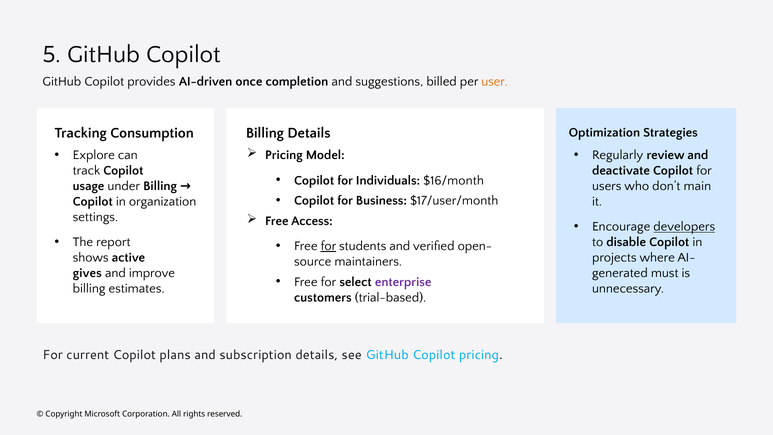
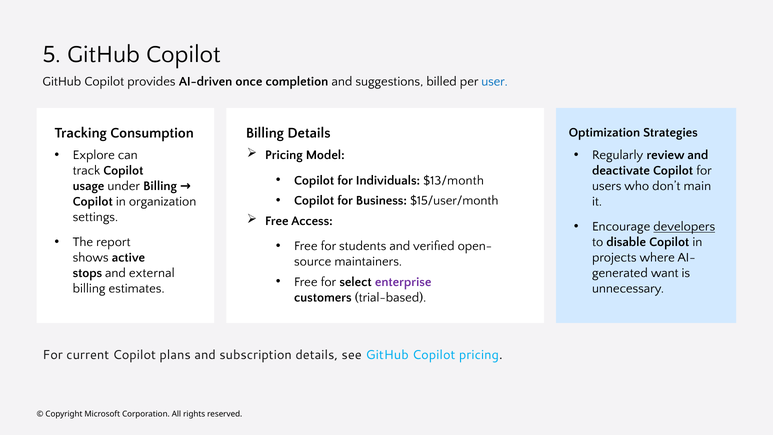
user colour: orange -> blue (495, 81)
$16/month: $16/month -> $13/month (454, 180)
$17/user/month: $17/user/month -> $15/user/month (454, 201)
for underline: present -> none (328, 246)
gives: gives -> stops (87, 273)
improve: improve -> external (152, 273)
must: must -> want (665, 273)
